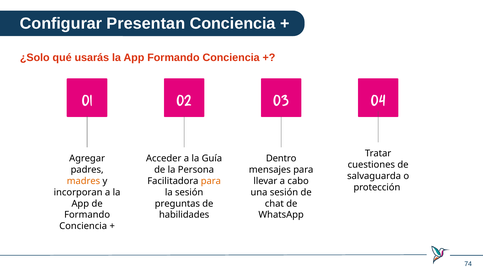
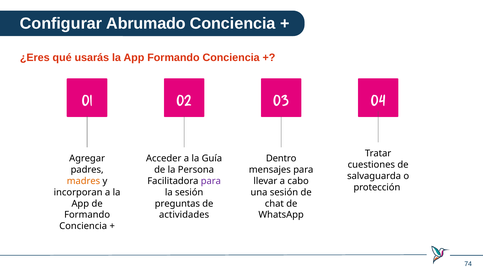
Presentan: Presentan -> Abrumado (146, 24)
¿Solo: ¿Solo -> ¿Eres (35, 58)
para colour: orange -> purple (211, 181)
habilidades: habilidades -> actividades (184, 215)
